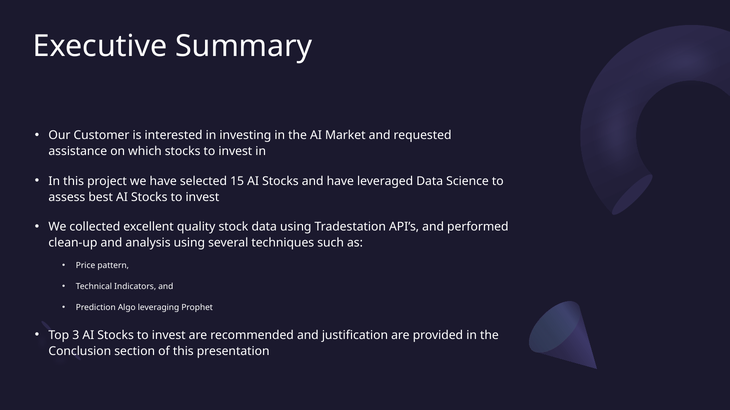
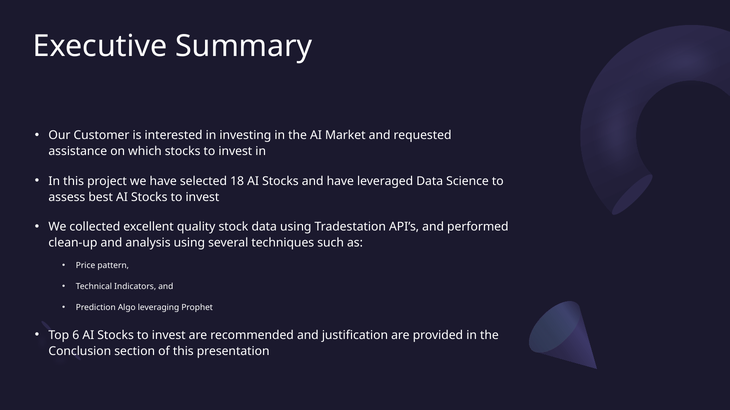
15: 15 -> 18 (237, 181)
3: 3 -> 6 (76, 336)
